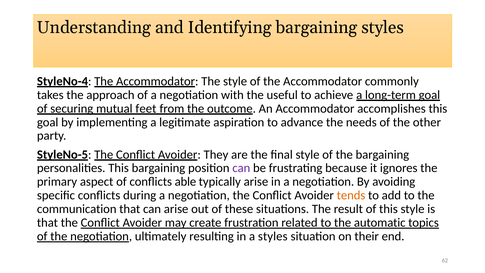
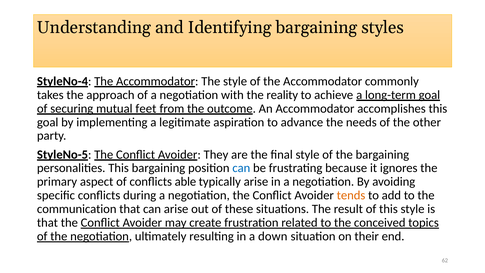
useful: useful -> reality (282, 95)
can colour: purple -> blue (241, 168)
automatic: automatic -> conceived (380, 223)
a styles: styles -> down (273, 236)
